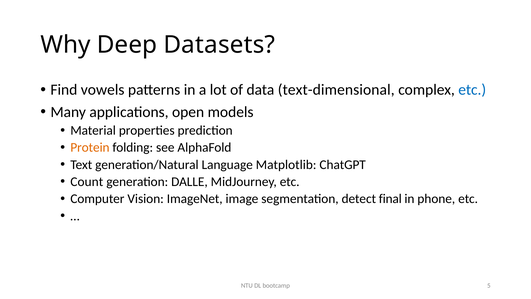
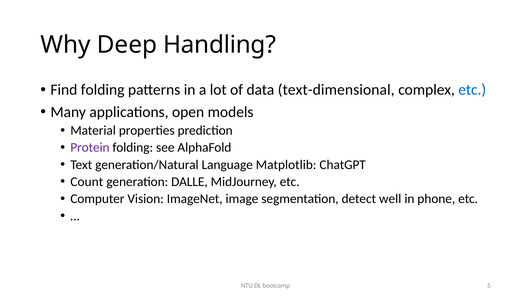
Datasets: Datasets -> Handling (219, 45)
Find vowels: vowels -> folding (103, 90)
Protein colour: orange -> purple (90, 147)
final: final -> well (390, 199)
